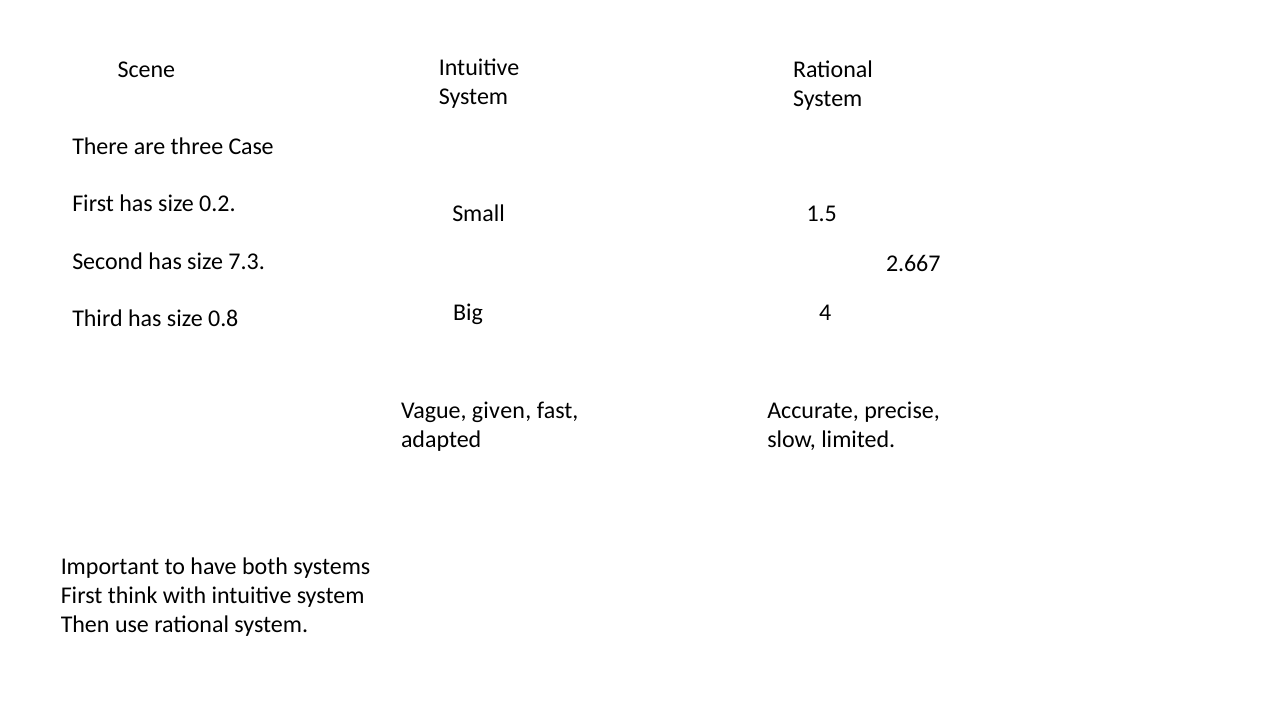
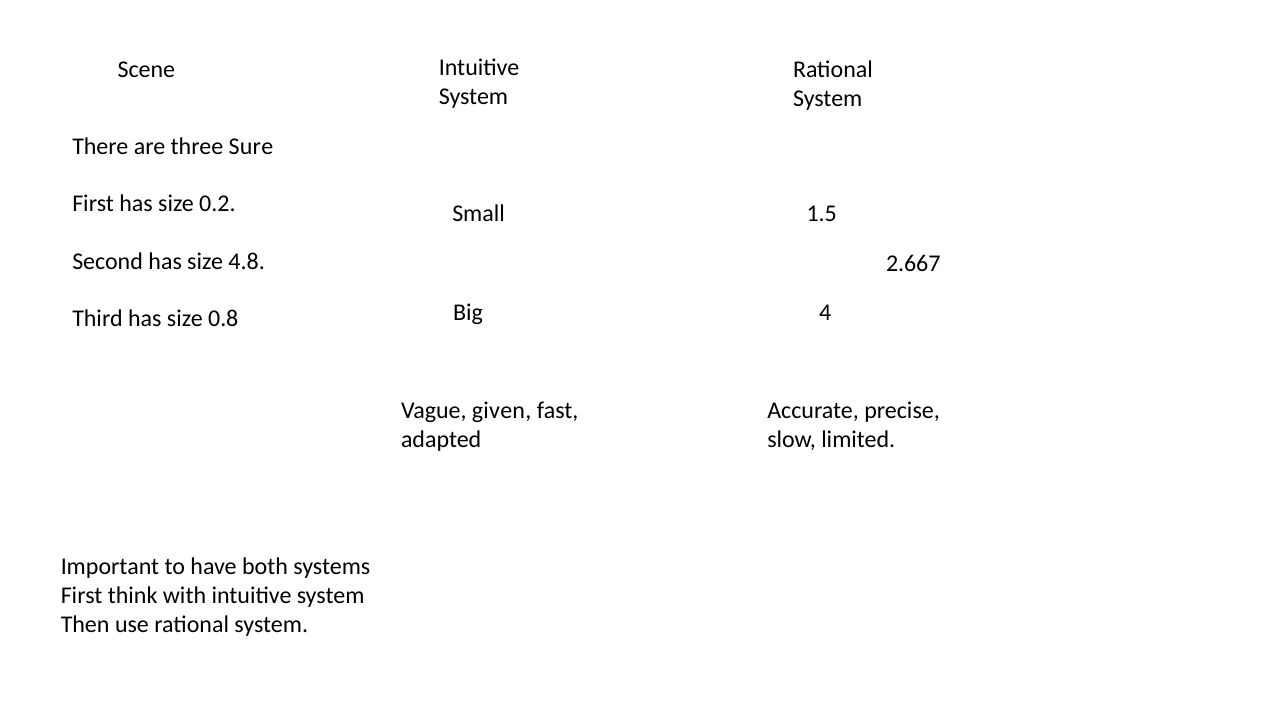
Case: Case -> Sure (251, 146)
7.3: 7.3 -> 4.8 (247, 261)
